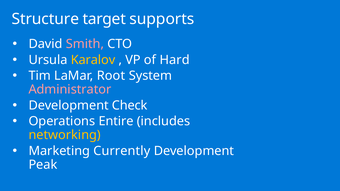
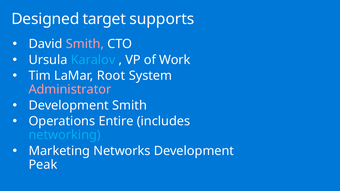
Structure: Structure -> Designed (45, 19)
Karalov colour: yellow -> light blue (93, 60)
Hard: Hard -> Work (175, 60)
Development Check: Check -> Smith (130, 105)
networking colour: yellow -> light blue (65, 135)
Currently: Currently -> Networks (122, 151)
